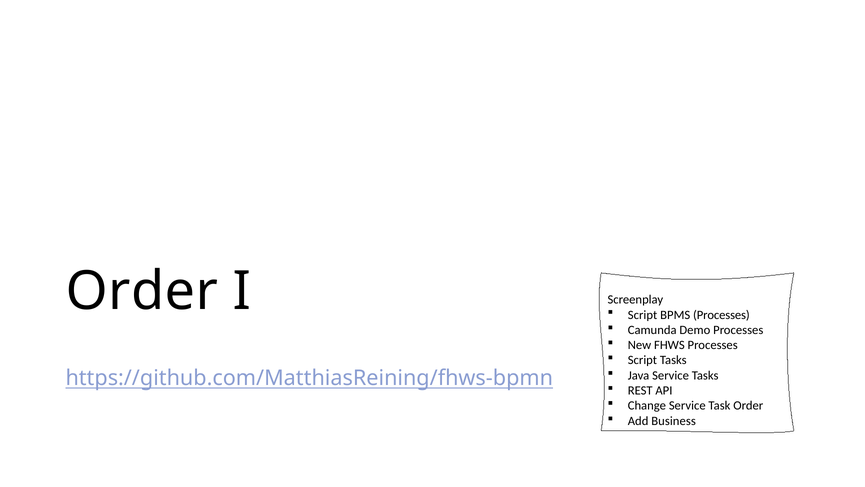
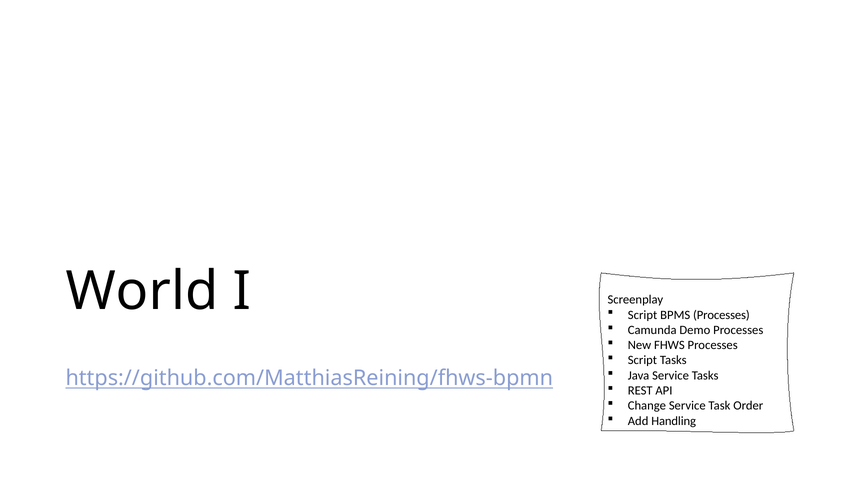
Order: Order -> World (142, 291)
Business: Business -> Handling (674, 421)
